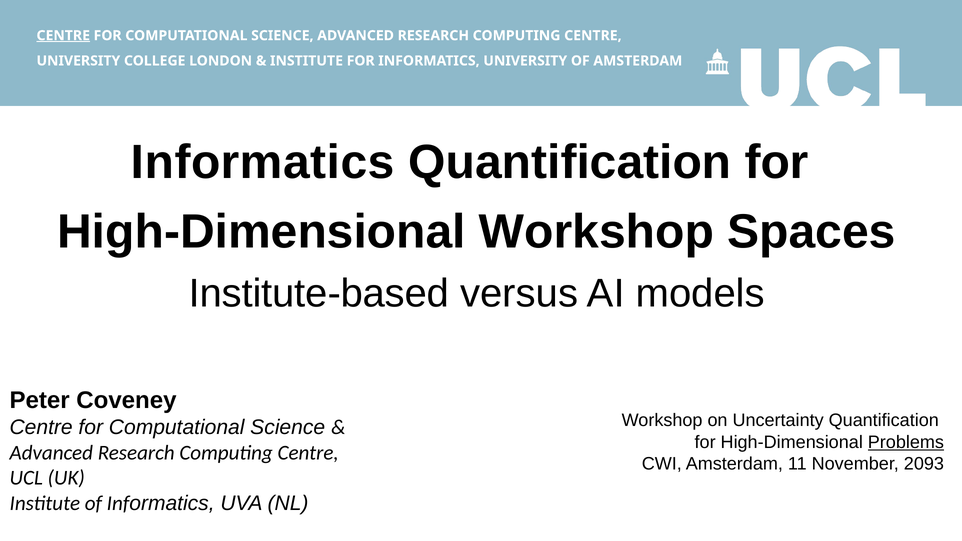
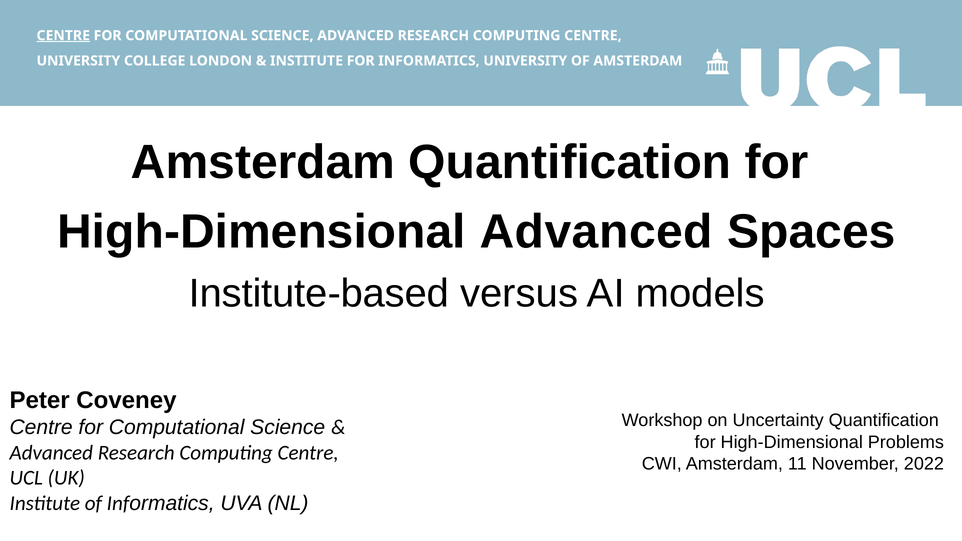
Informatics: Informatics -> Amsterdam (263, 163)
High-Dimensional Workshop: Workshop -> Advanced (596, 232)
Problems underline: present -> none (906, 442)
2093: 2093 -> 2022 (924, 464)
